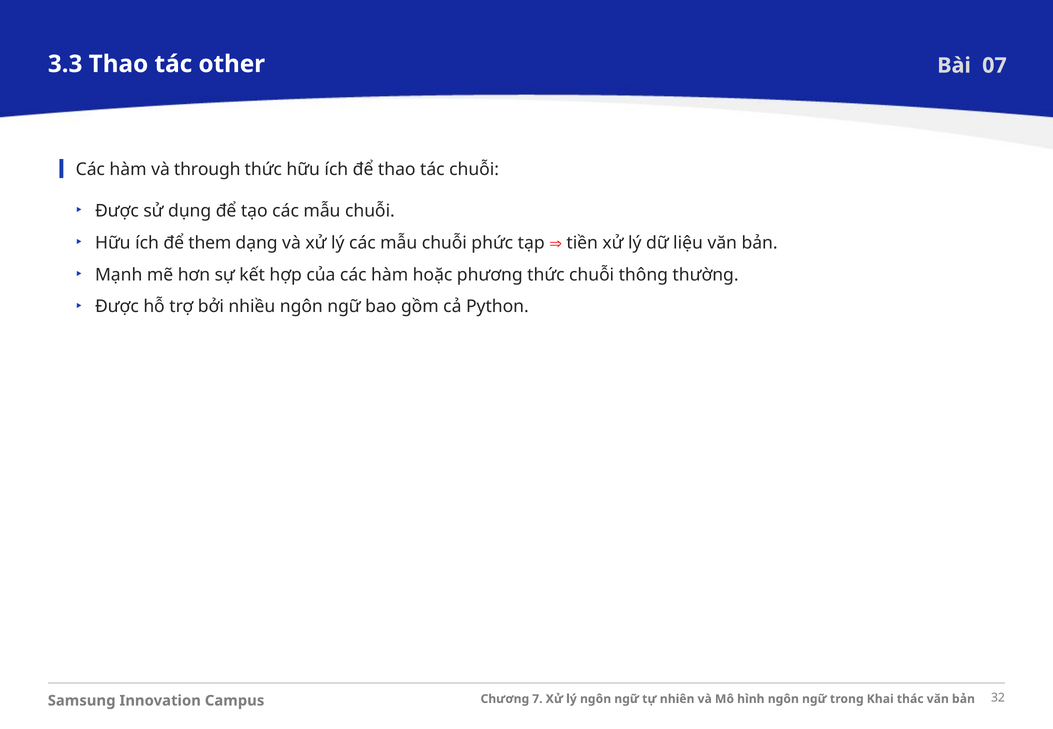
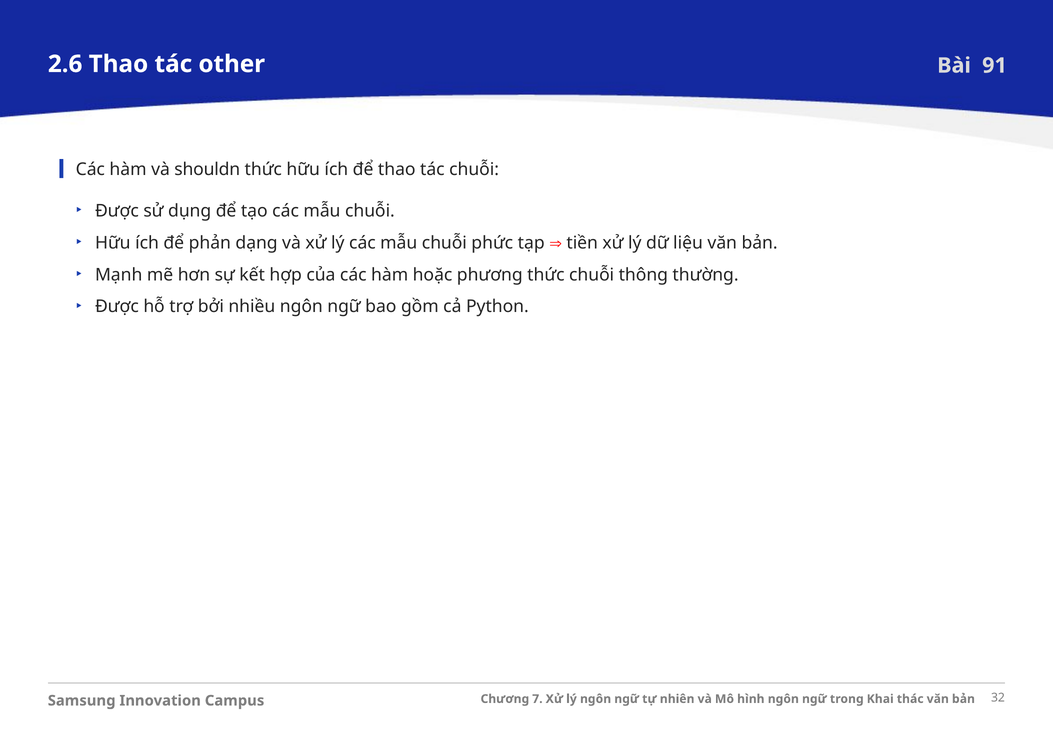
3.3: 3.3 -> 2.6 (65, 64)
07: 07 -> 91 (994, 66)
through: through -> shouldn (207, 170)
them: them -> phản (210, 243)
